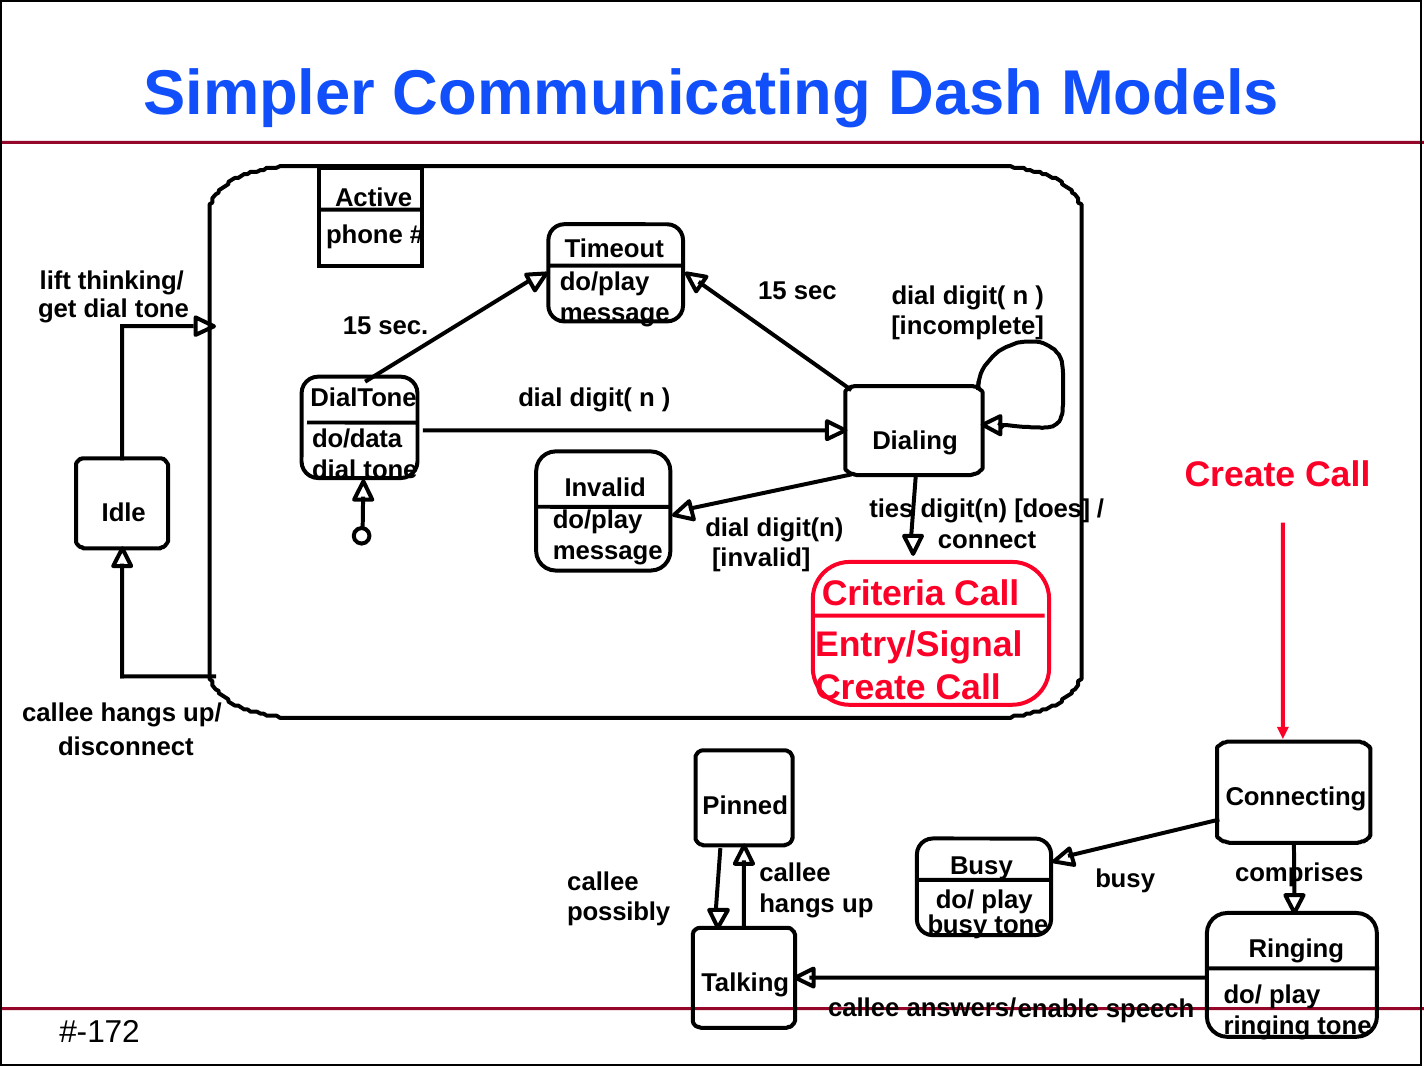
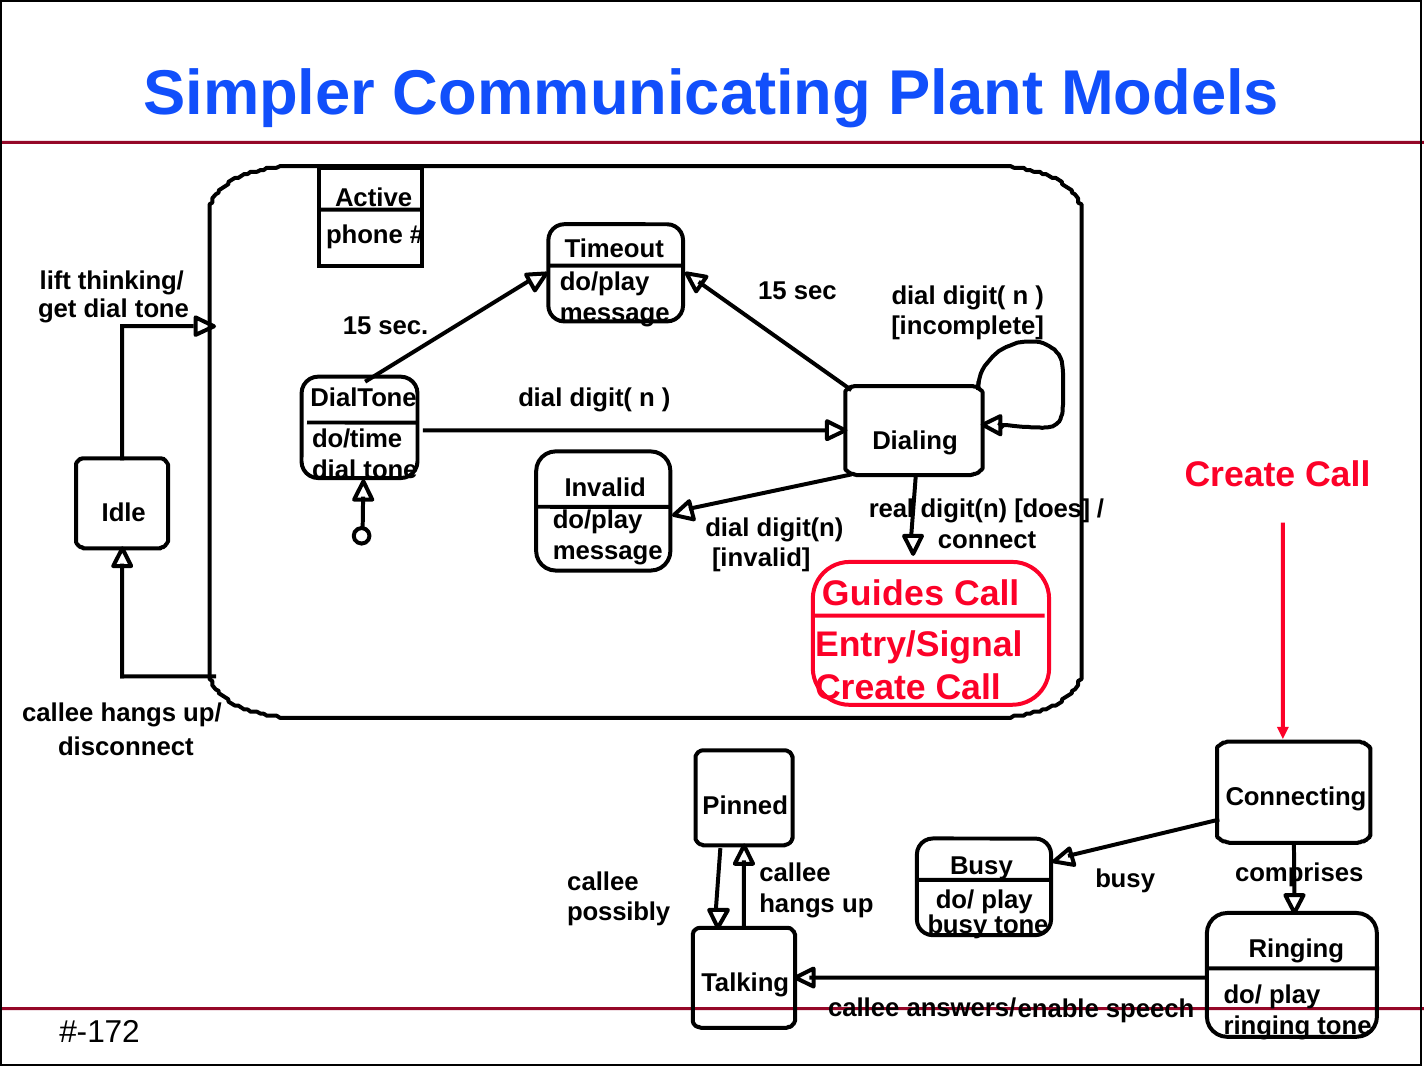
Dash: Dash -> Plant (966, 93)
do/data: do/data -> do/time (357, 439)
ties: ties -> real (891, 509)
Criteria: Criteria -> Guides (883, 594)
